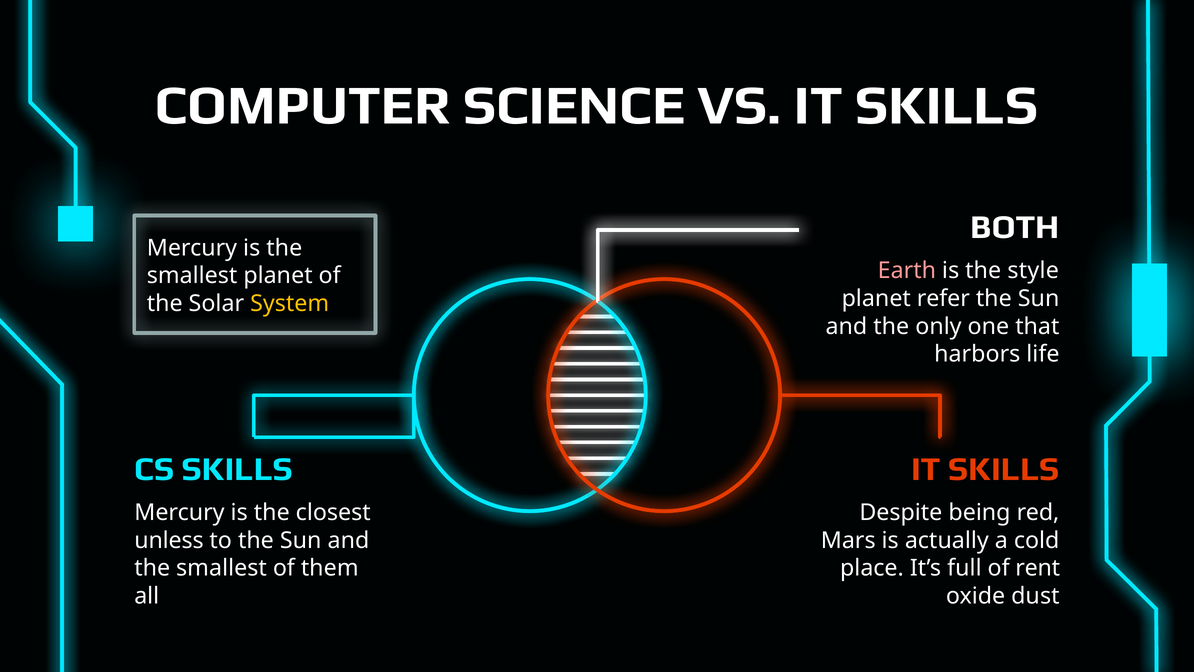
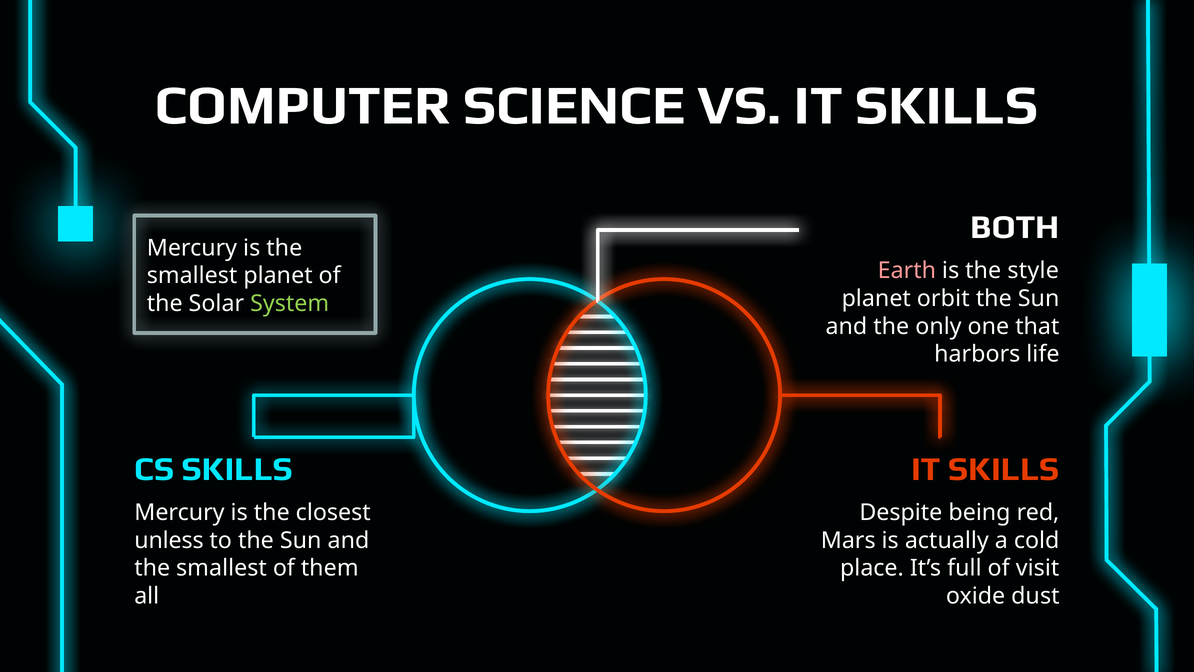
refer: refer -> orbit (943, 298)
System colour: yellow -> light green (290, 304)
rent: rent -> visit (1038, 568)
